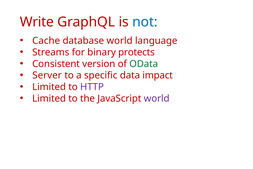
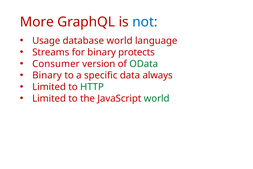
Write: Write -> More (37, 22)
Cache: Cache -> Usage (46, 41)
Consistent: Consistent -> Consumer (56, 64)
Server: Server -> Binary (47, 75)
impact: impact -> always (158, 75)
HTTP colour: purple -> green (92, 87)
world colour: purple -> green (157, 98)
